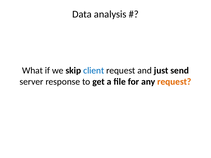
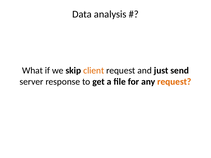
client colour: blue -> orange (94, 71)
